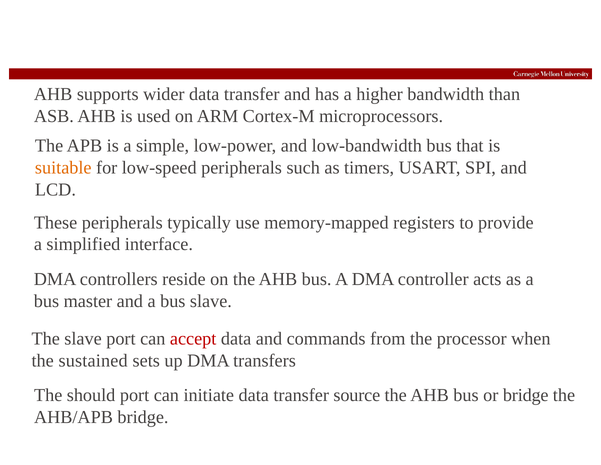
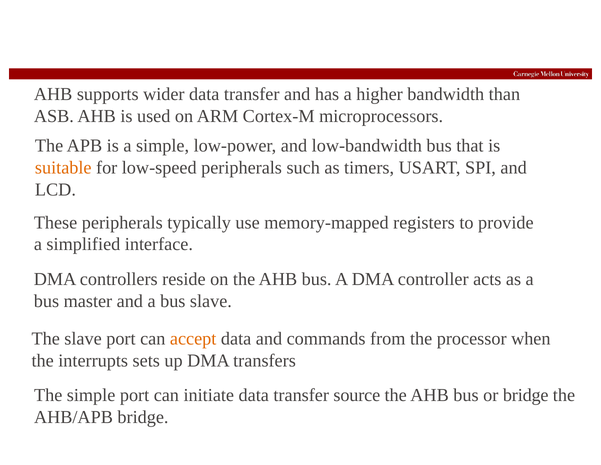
accept colour: red -> orange (193, 338)
sustained: sustained -> interrupts (93, 360)
The should: should -> simple (91, 395)
